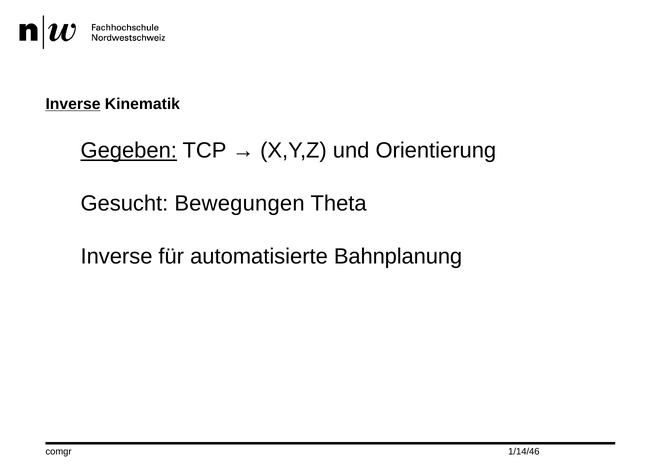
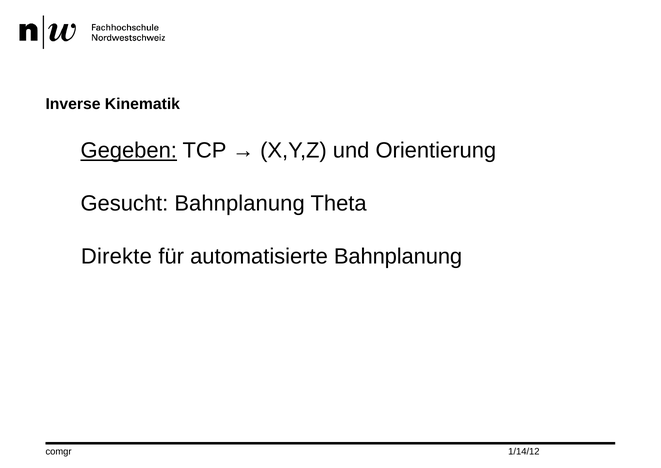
Inverse underline: present -> none (73, 104)
Gesucht Bewegungen: Bewegungen -> Bahnplanung (240, 203)
Inverse: Inverse -> Direkte (116, 256)
1/14/46: 1/14/46 -> 1/14/12 (524, 451)
